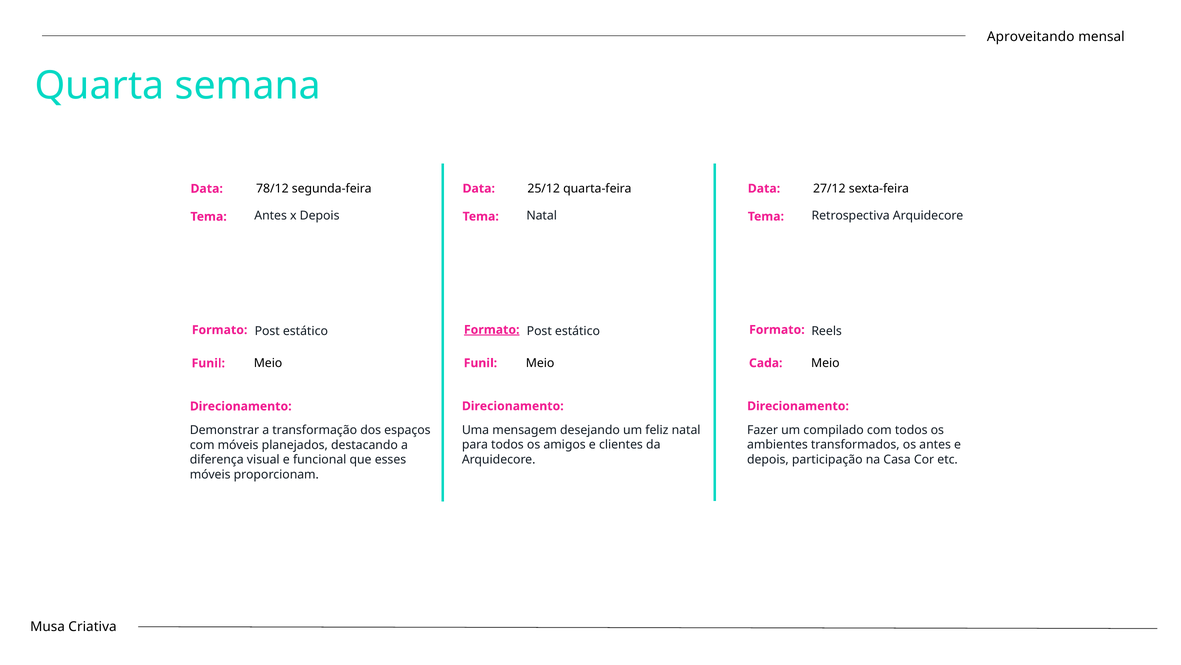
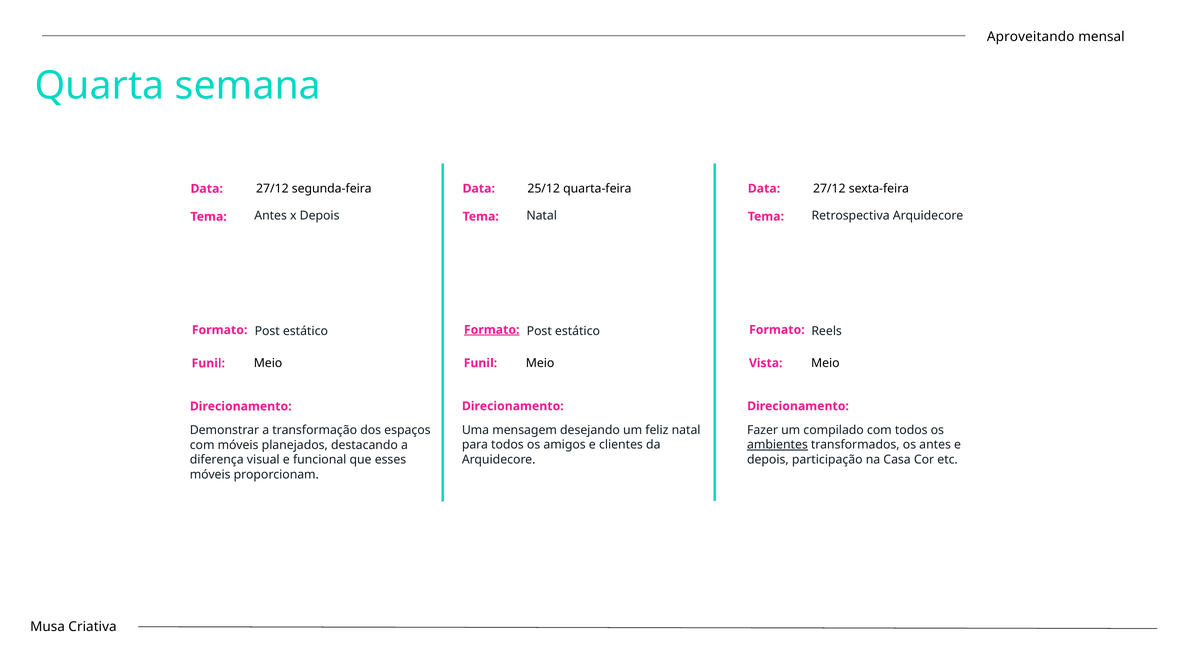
78/12: 78/12 -> 27/12 (272, 188)
Cada: Cada -> Vista (766, 363)
ambientes underline: none -> present (777, 444)
